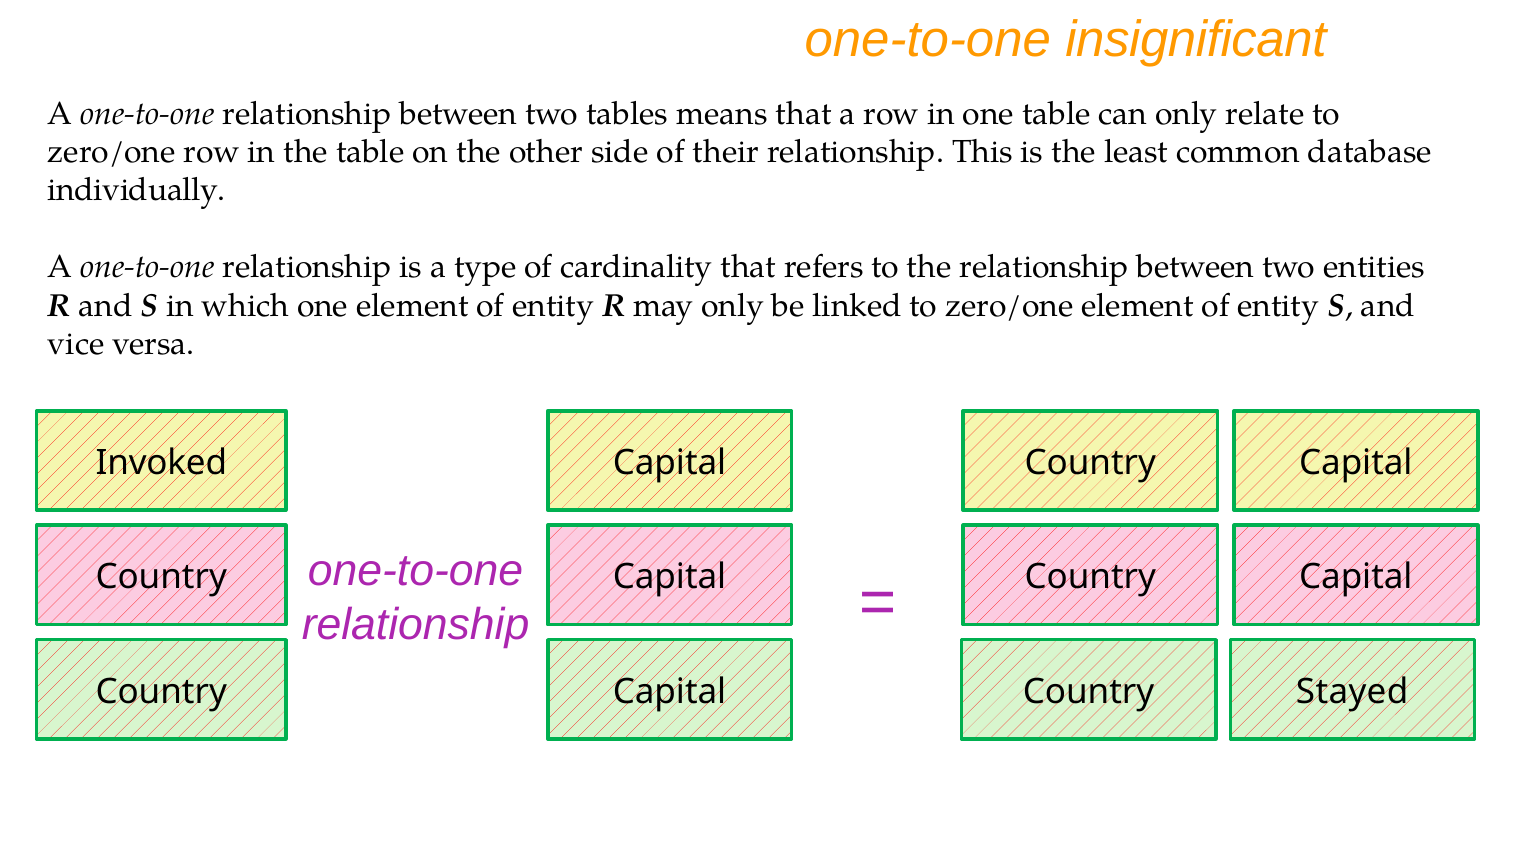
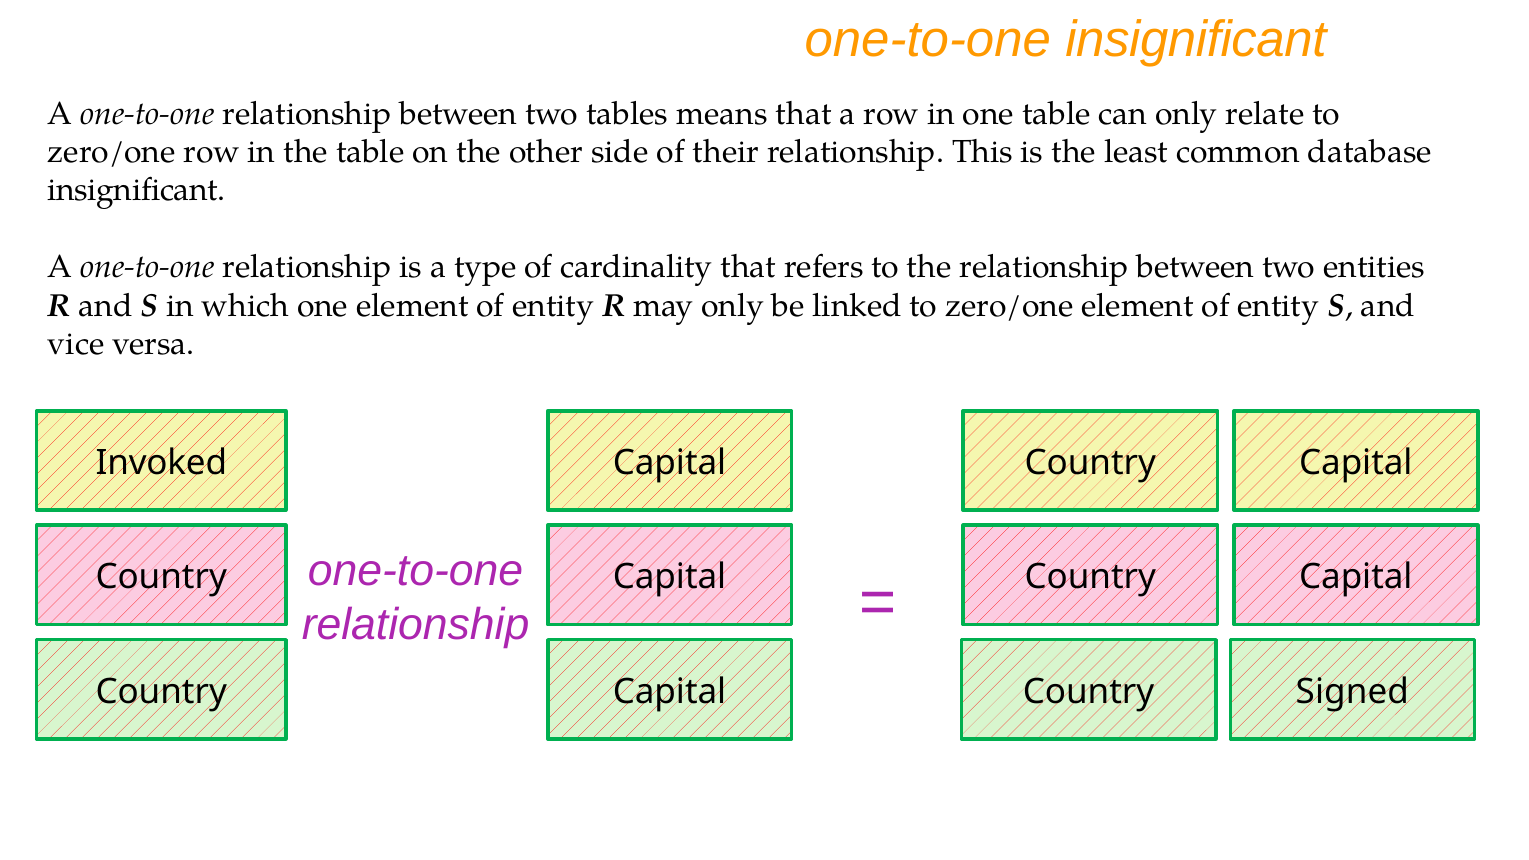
individually: individually -> insignificant (137, 190)
Stayed: Stayed -> Signed (1352, 692)
